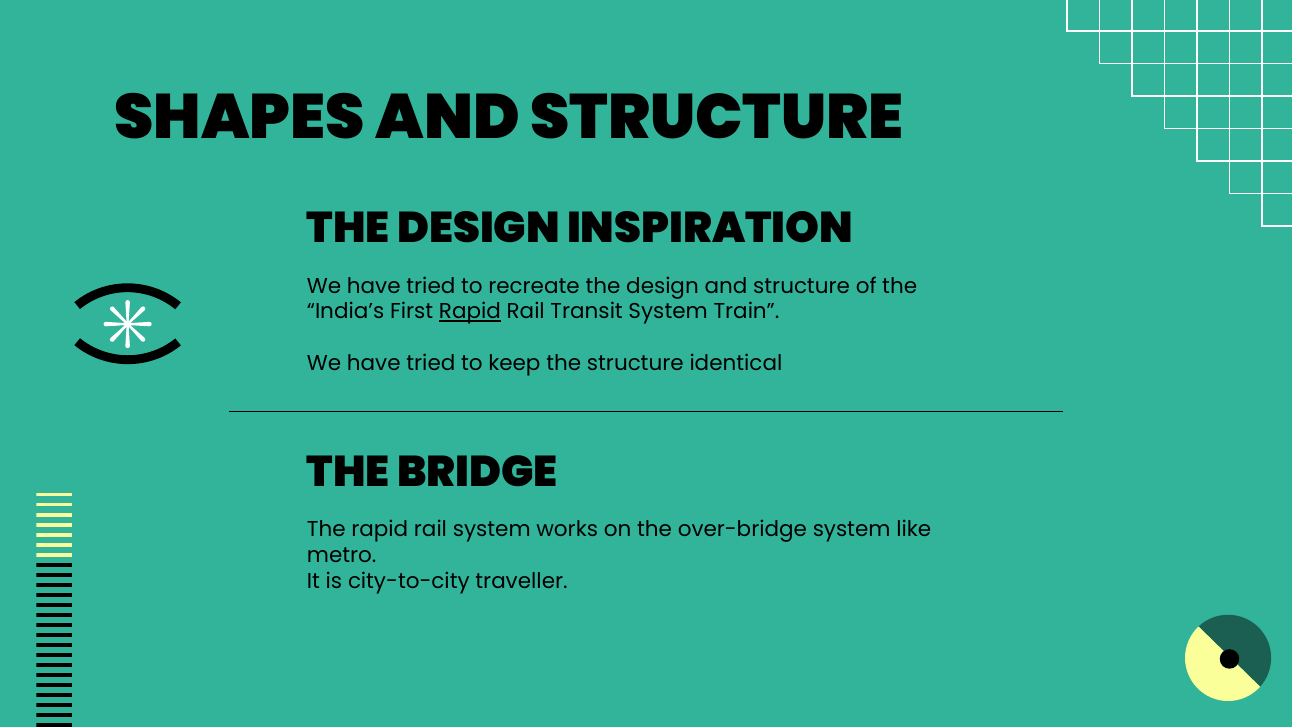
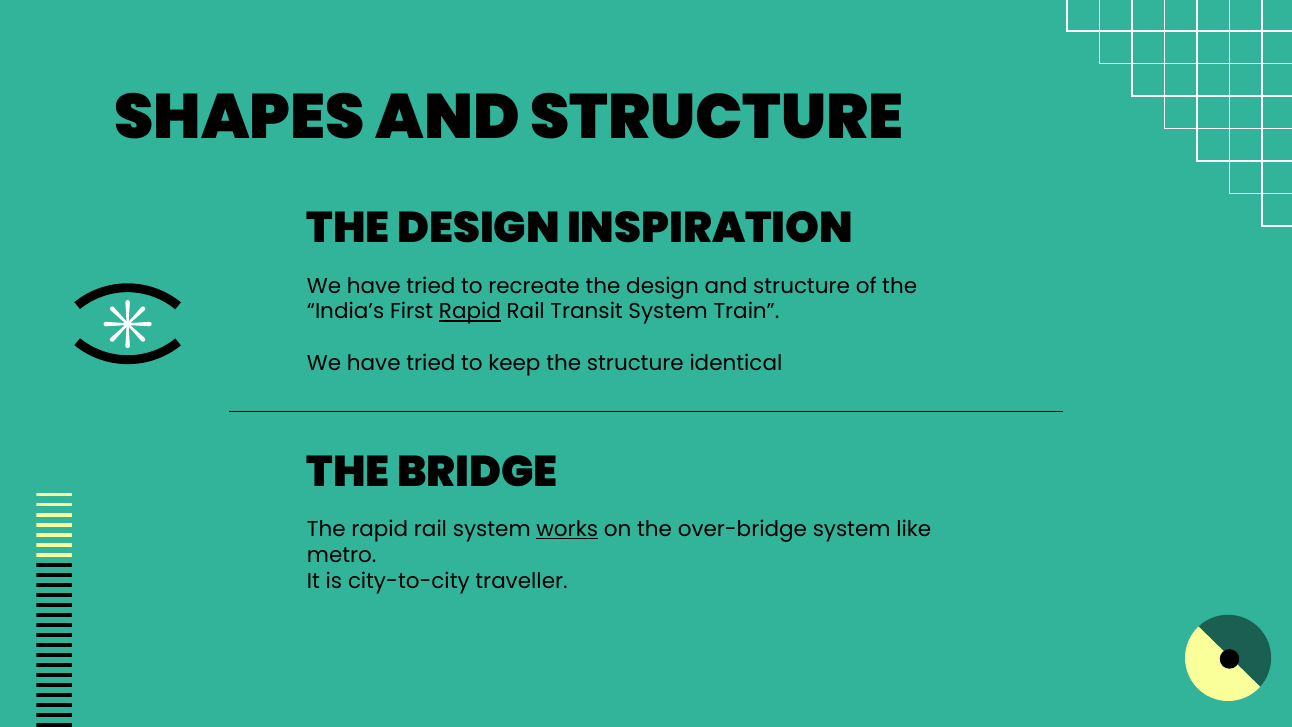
works underline: none -> present (567, 529)
